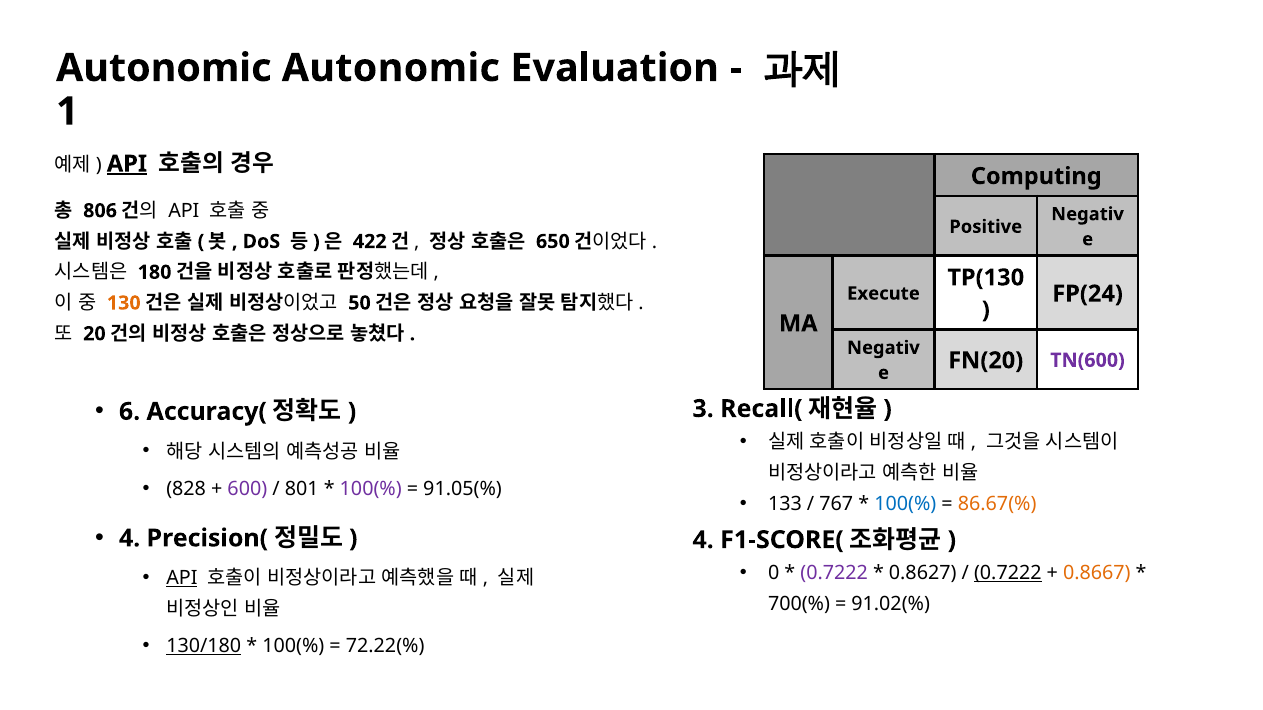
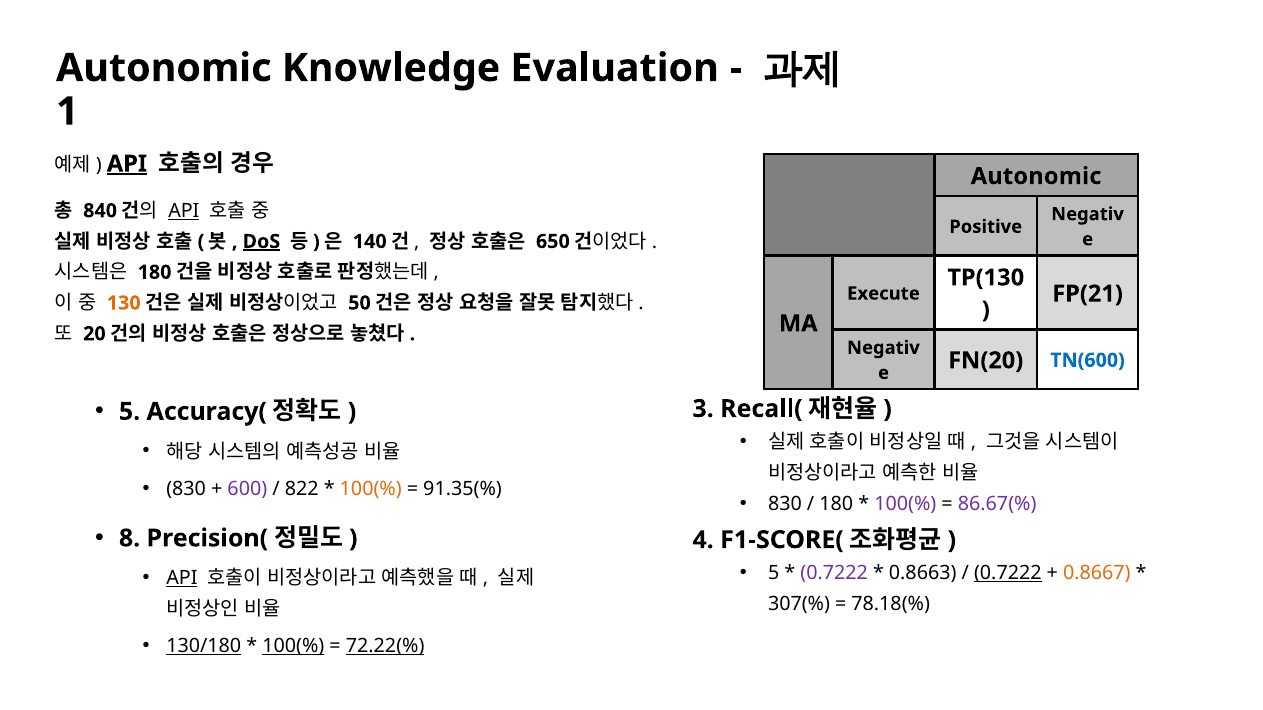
Autonomic Autonomic: Autonomic -> Knowledge (391, 68)
Computing: Computing -> Autonomic (1036, 176)
806: 806 -> 840 (100, 211)
API underline: none -> present (184, 211)
DoS underline: none -> present (261, 242)
422: 422 -> 140 (370, 242)
FP(24: FP(24 -> FP(21 (1088, 294)
TN(600 colour: purple -> blue (1088, 361)
6: 6 -> 5 (130, 412)
828: 828 -> 830 (186, 489)
801: 801 -> 822 (302, 489)
100(% colour: purple -> orange (371, 489)
91.05(%: 91.05(% -> 91.35(% (463, 489)
133: 133 -> 830 (785, 504)
767: 767 -> 180 (836, 504)
100(% colour: blue -> purple (905, 504)
86.67(% colour: orange -> purple (997, 504)
4: 4 -> 8 (130, 539)
0: 0 -> 5 (774, 574)
0.8627: 0.8627 -> 0.8663 (923, 574)
700(%: 700(% -> 307(% (799, 605)
91.02(%: 91.02(% -> 78.18(% (891, 605)
100(% underline: none -> present (293, 647)
72.22(% underline: none -> present (385, 647)
